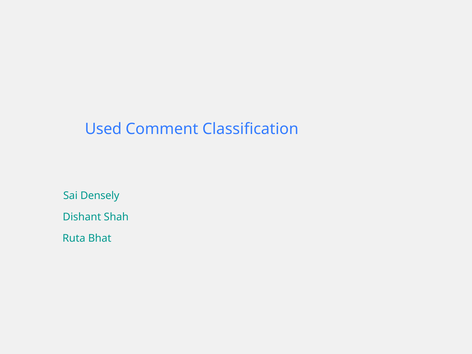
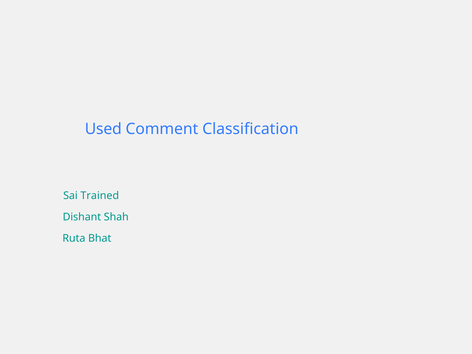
Densely: Densely -> Trained (100, 196)
